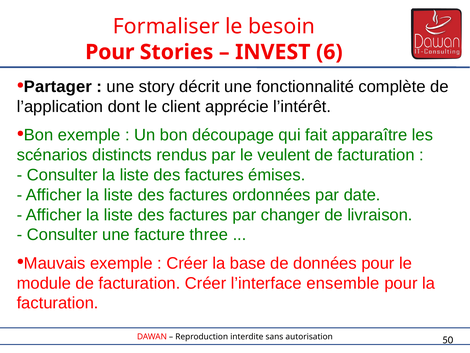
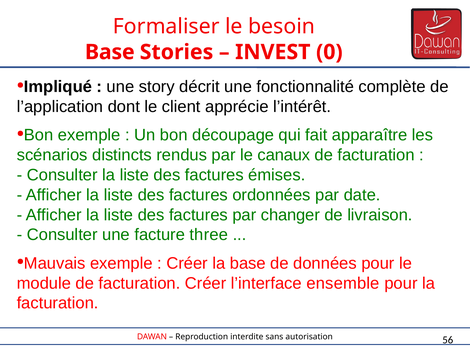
Pour: Pour -> Base (110, 52)
6: 6 -> 0 (329, 52)
Partager: Partager -> Impliqué (58, 87)
veulent: veulent -> canaux (284, 155)
50: 50 -> 56 (448, 339)
